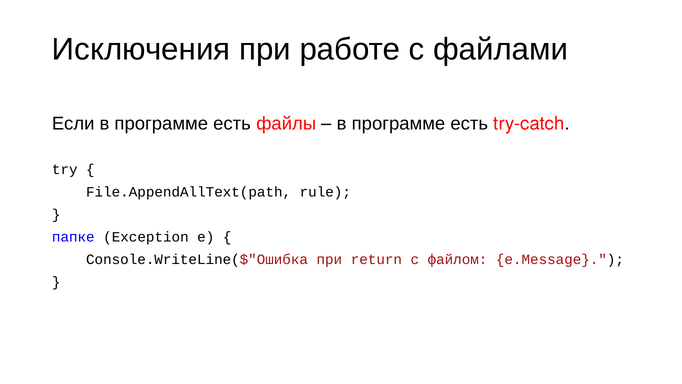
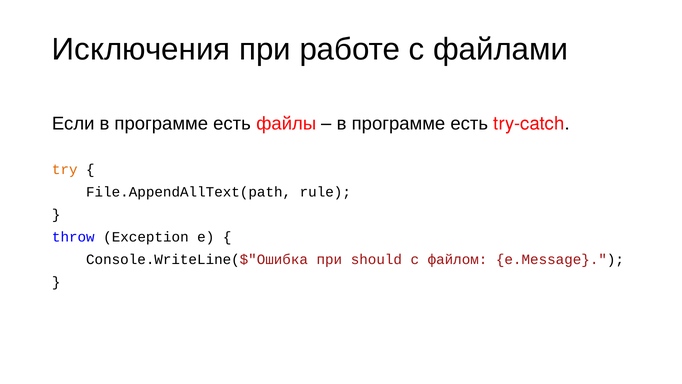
try colour: black -> orange (65, 169)
папке: папке -> throw (73, 237)
return: return -> should (376, 259)
